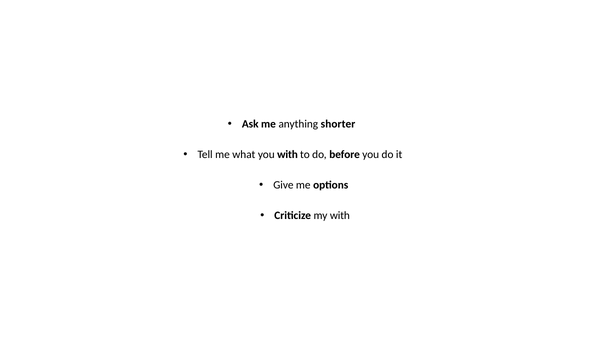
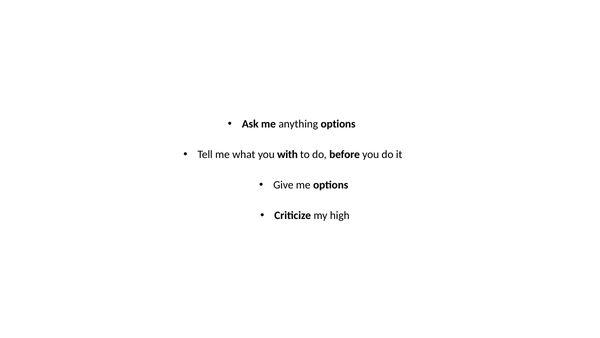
anything shorter: shorter -> options (338, 124)
my with: with -> high (340, 215)
